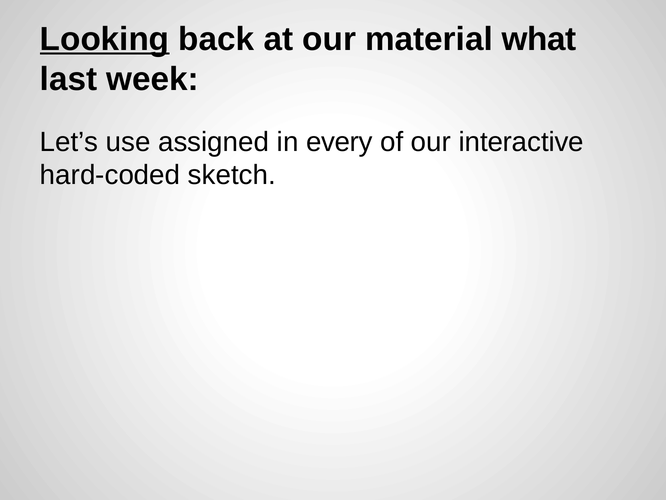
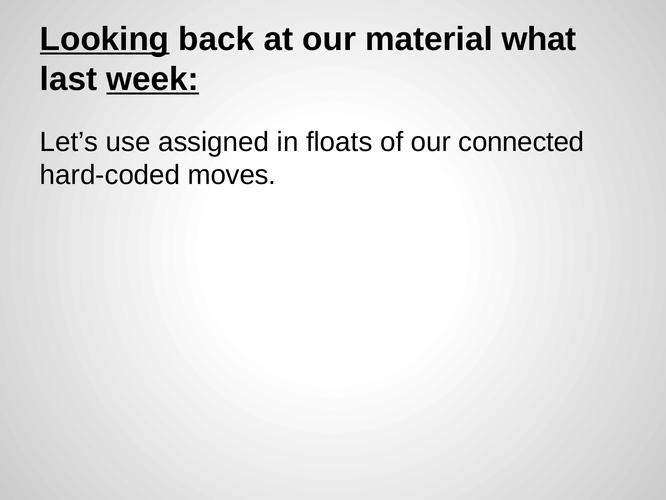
week underline: none -> present (153, 79)
every: every -> floats (339, 142)
interactive: interactive -> connected (521, 142)
sketch: sketch -> moves (232, 175)
